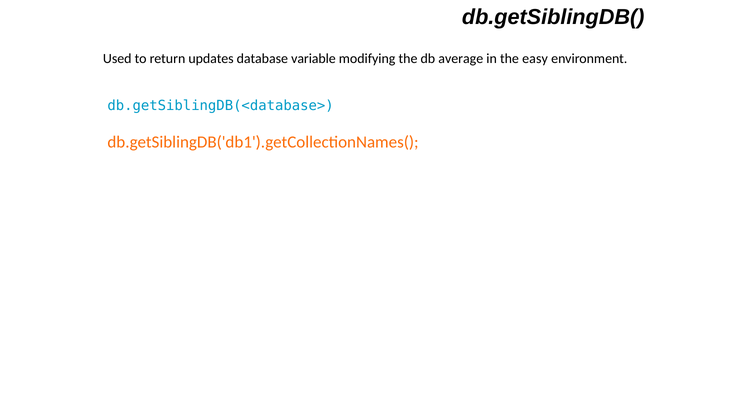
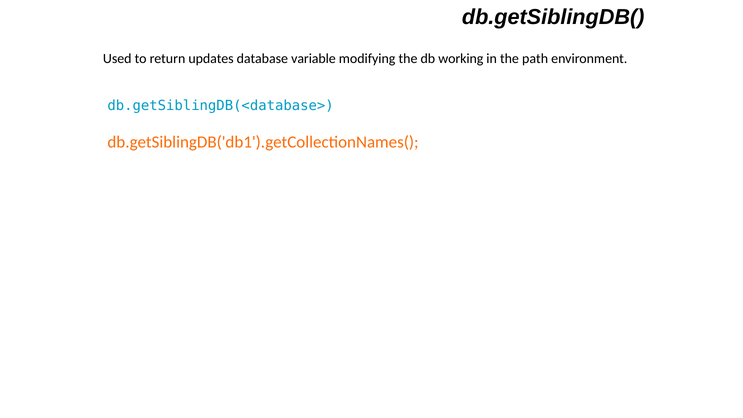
average: average -> working (461, 59)
easy: easy -> path (535, 59)
